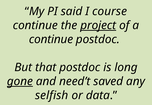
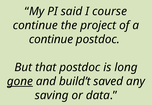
project underline: present -> none (98, 25)
need’t: need’t -> build’t (75, 82)
selfish: selfish -> saving (52, 96)
